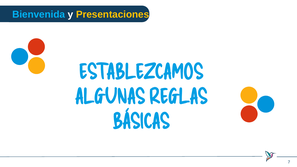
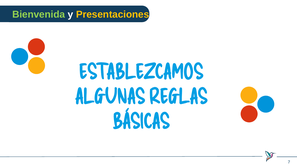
Bienvenida colour: light blue -> light green (39, 15)
